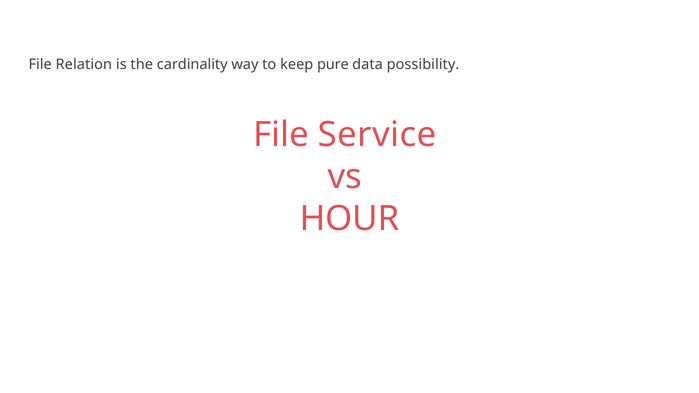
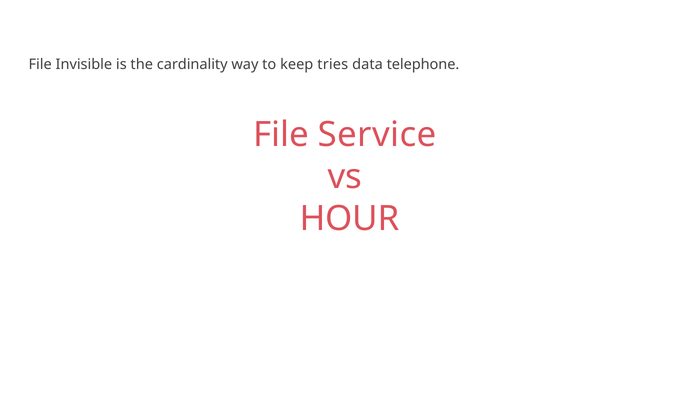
Relation: Relation -> Invisible (84, 64)
pure: pure -> tries (333, 64)
possibility: possibility -> telephone (423, 64)
